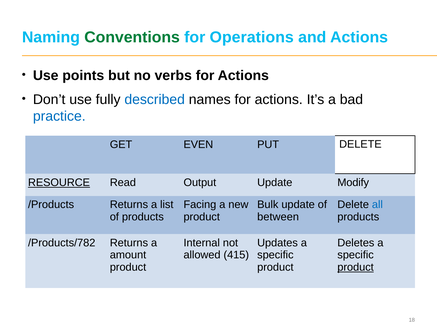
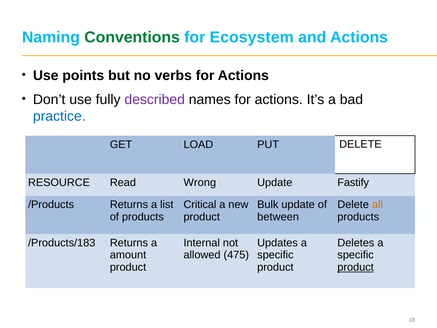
Operations: Operations -> Ecosystem (252, 37)
described colour: blue -> purple (155, 99)
EVEN: EVEN -> LOAD (198, 144)
RESOURCE underline: present -> none (59, 182)
Output: Output -> Wrong (200, 182)
Modify: Modify -> Fastify (353, 182)
Facing: Facing -> Critical (200, 205)
all colour: blue -> orange (377, 205)
/Products/782: /Products/782 -> /Products/183 (62, 243)
415: 415 -> 475 (236, 255)
